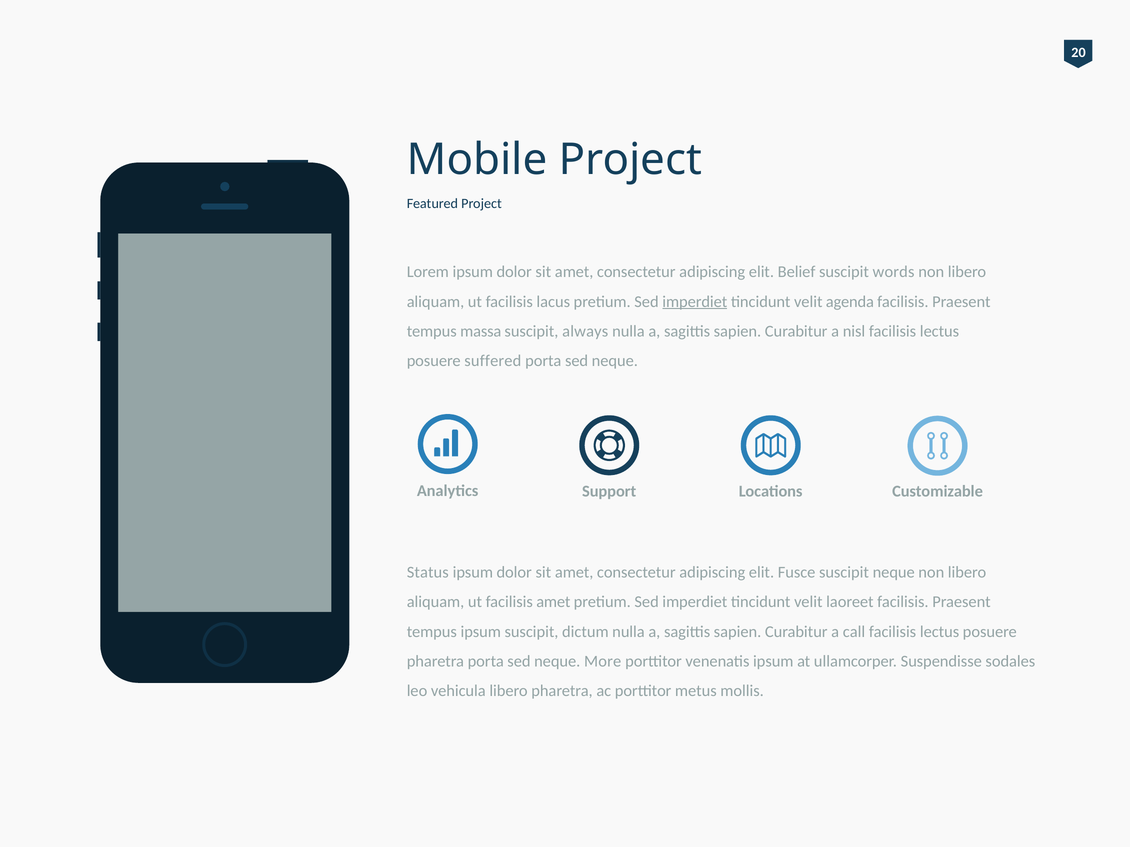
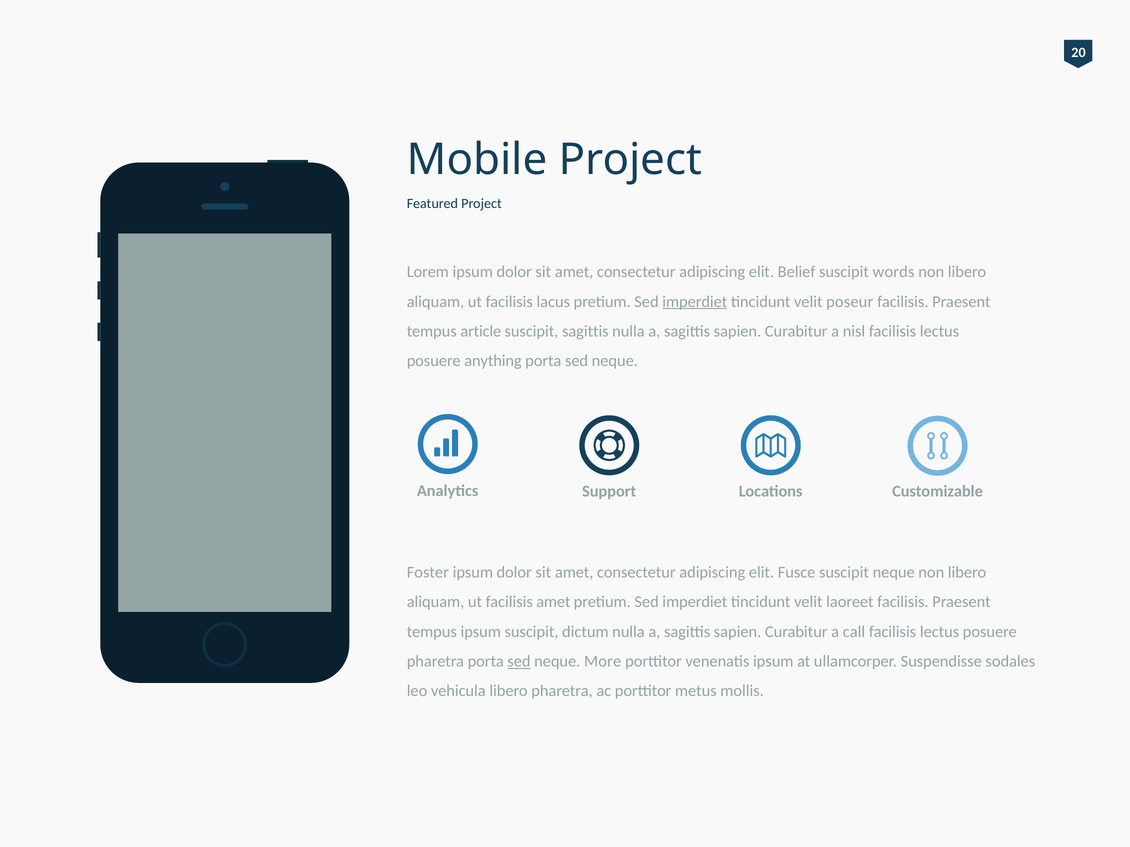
agenda: agenda -> poseur (850, 302)
massa: massa -> article (481, 331)
suscipit always: always -> sagittis (585, 331)
suffered: suffered -> anything (493, 361)
Status: Status -> Foster (428, 573)
sed underline: none -> present (519, 662)
